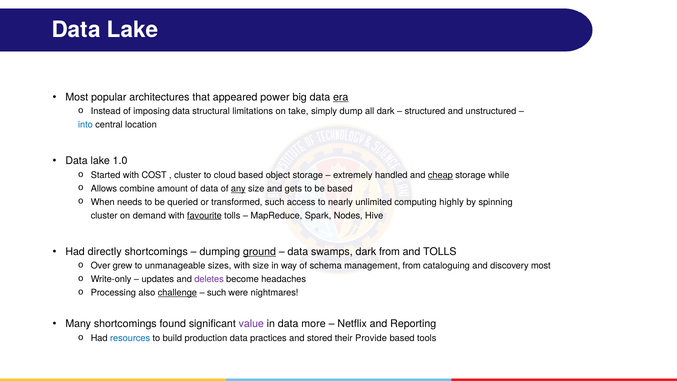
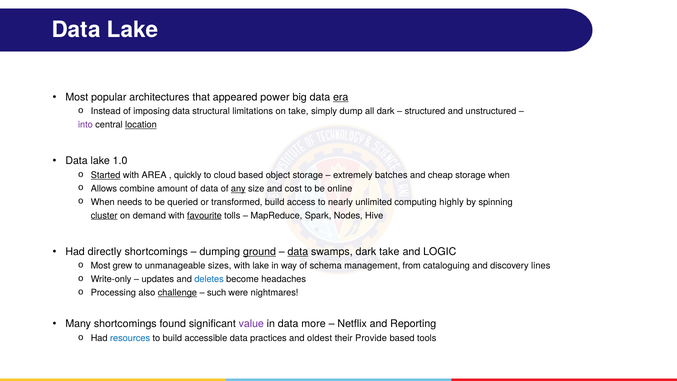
into colour: blue -> purple (85, 125)
location underline: none -> present (141, 125)
Started underline: none -> present (106, 175)
COST: COST -> AREA (154, 175)
cluster: cluster -> quickly (188, 175)
handled: handled -> batches (391, 175)
cheap underline: present -> none (440, 175)
storage while: while -> when (499, 175)
gets: gets -> cost (293, 189)
be based: based -> online (340, 189)
transformed such: such -> build (275, 202)
cluster underline: none -> present (104, 215)
data underline: none -> present (298, 252)
dark from: from -> take (389, 252)
and TOLLS: TOLLS -> LOGIC (440, 252)
Over: Over -> Most (101, 266)
with size: size -> lake (261, 266)
discovery most: most -> lines (541, 266)
deletes colour: purple -> blue (209, 279)
production: production -> accessible (206, 338)
stored: stored -> oldest (320, 338)
